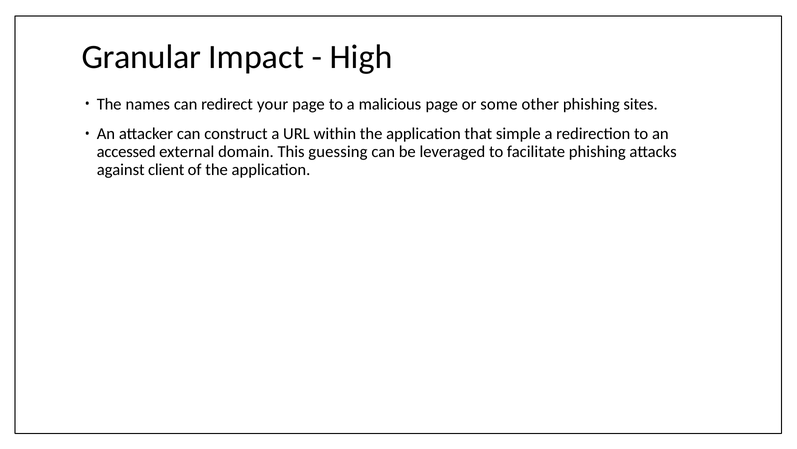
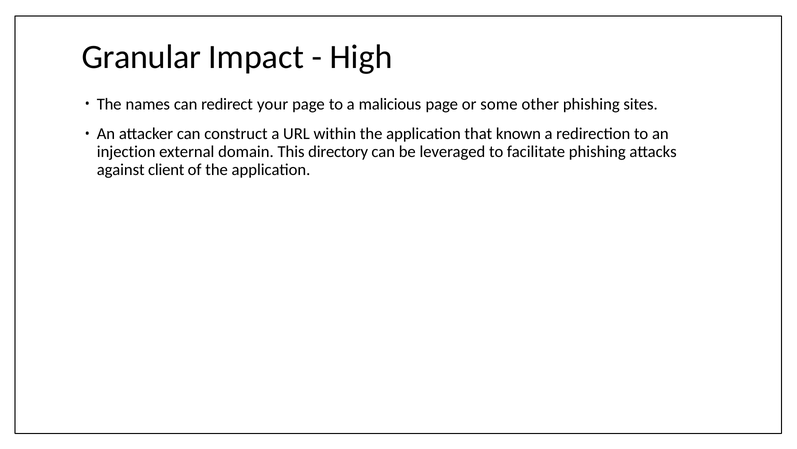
simple: simple -> known (518, 134)
accessed: accessed -> injection (126, 152)
guessing: guessing -> directory (338, 152)
